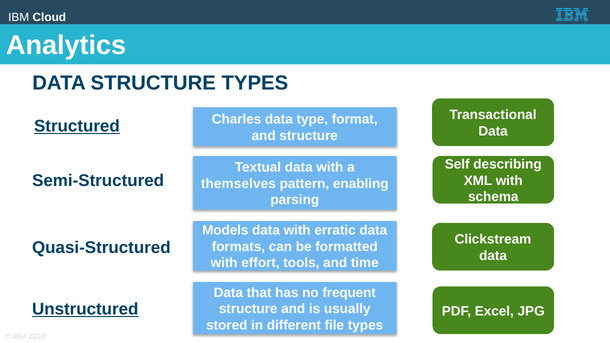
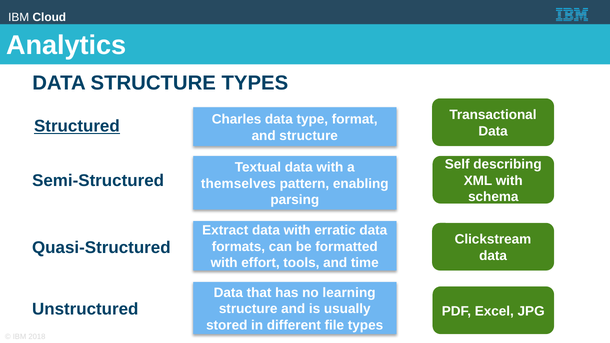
Models: Models -> Extract (225, 231)
frequent: frequent -> learning (349, 293)
Unstructured underline: present -> none (85, 309)
